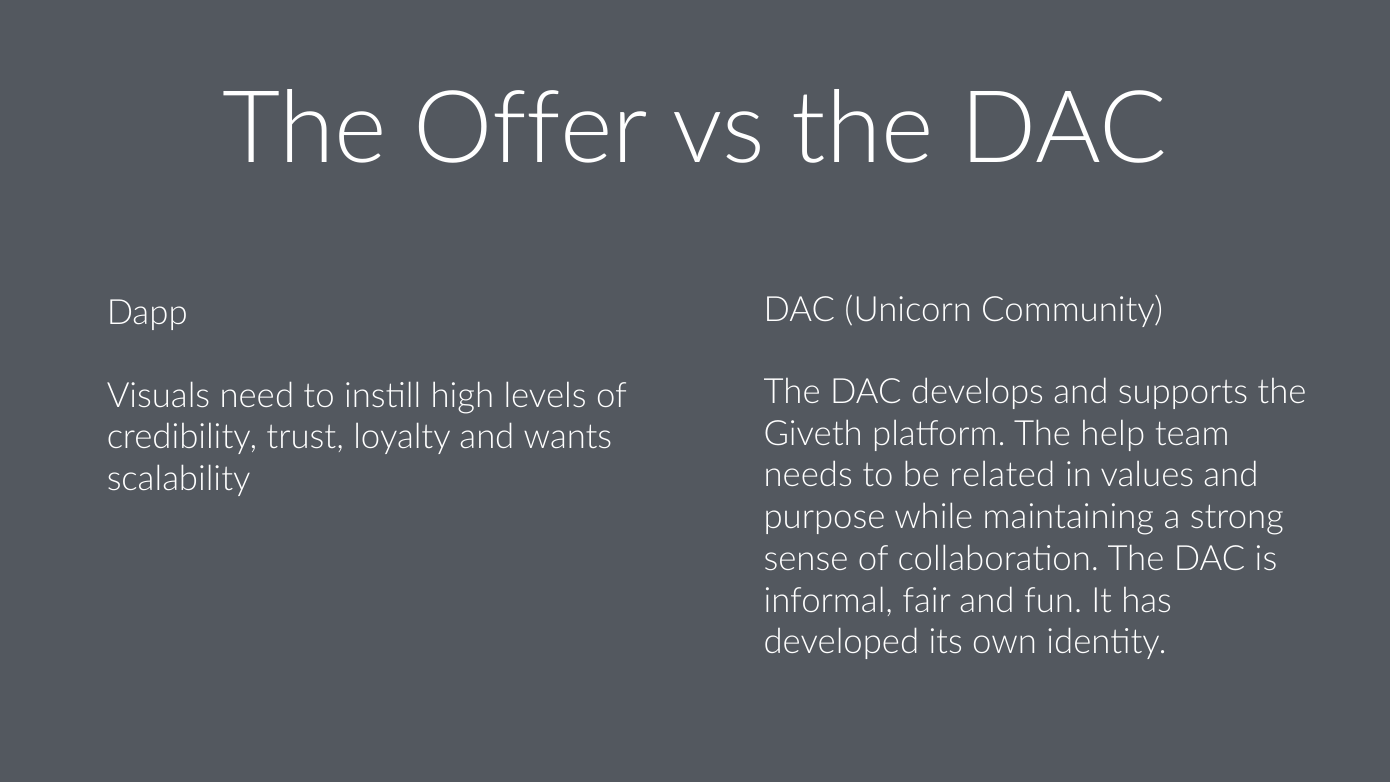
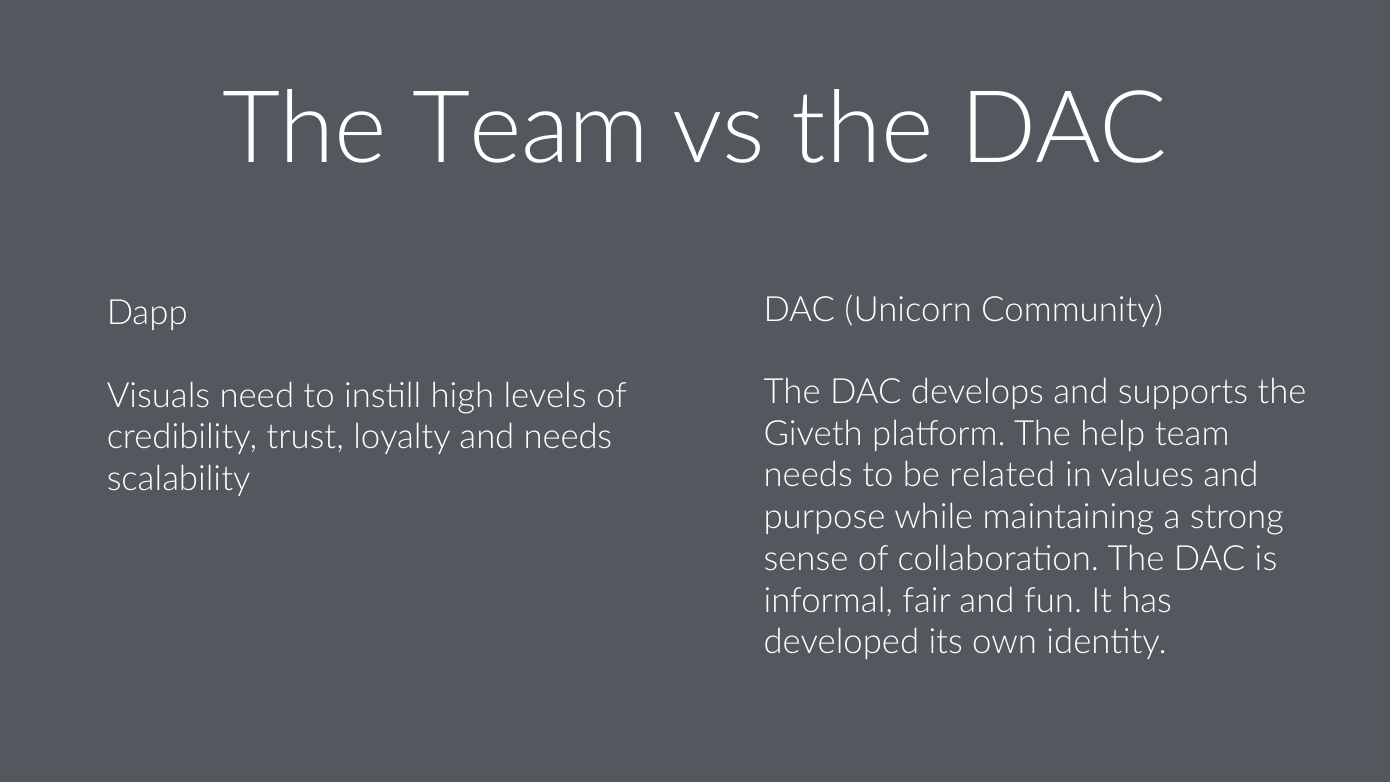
The Offer: Offer -> Team (531, 129)
and wants: wants -> needs (568, 437)
